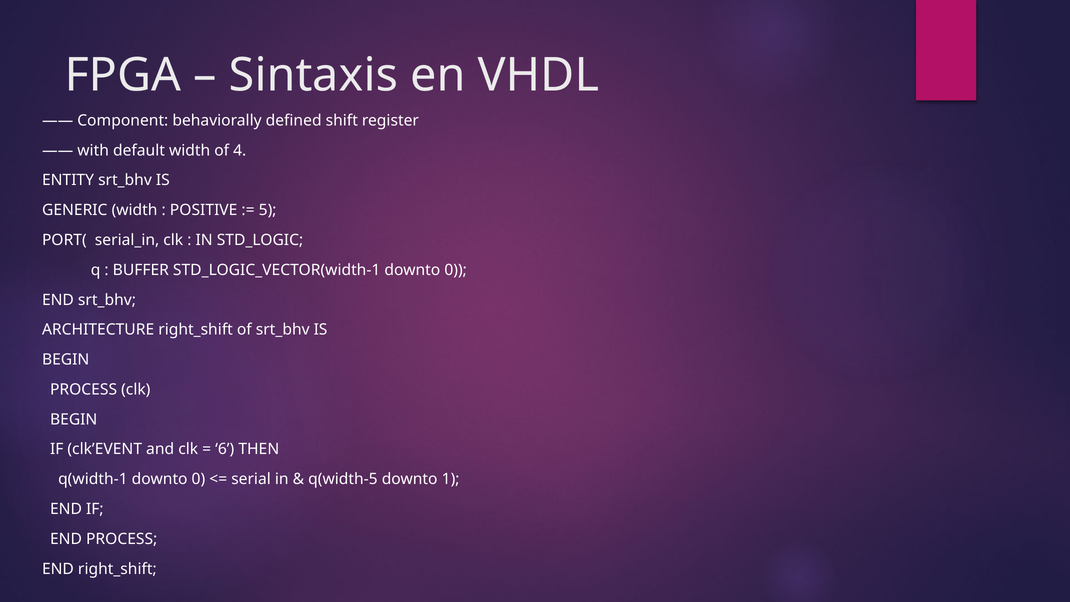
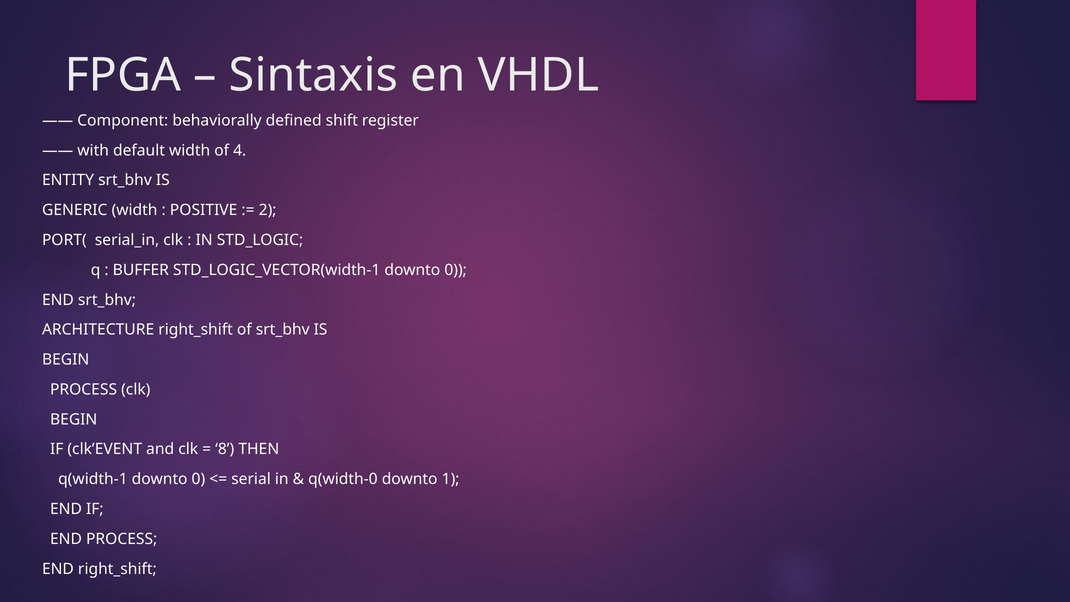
5: 5 -> 2 (268, 210)
6: 6 -> 8 (225, 449)
q(width-5: q(width-5 -> q(width-0 (343, 479)
